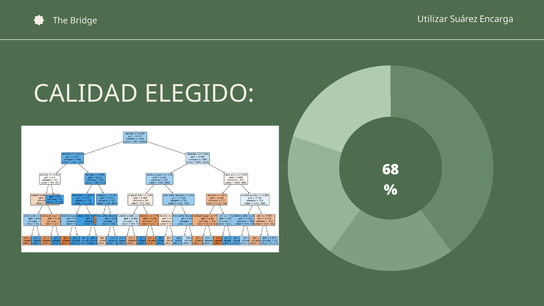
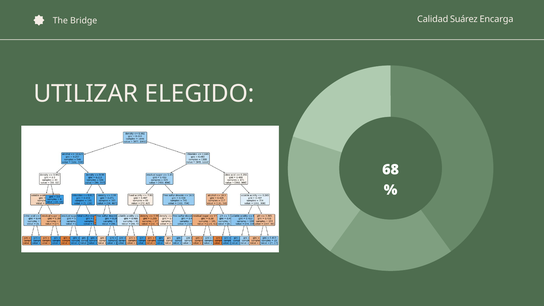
Utilizar: Utilizar -> Calidad (433, 19)
CALIDAD: CALIDAD -> UTILIZAR (86, 94)
